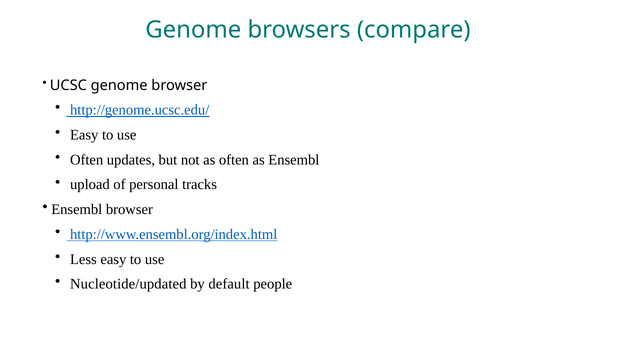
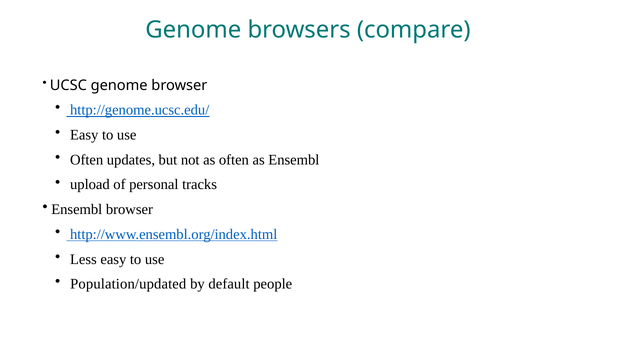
Nucleotide/updated: Nucleotide/updated -> Population/updated (128, 284)
